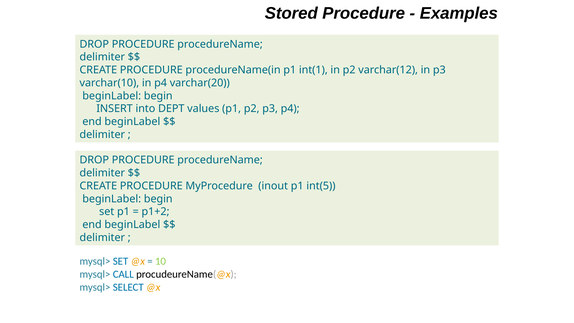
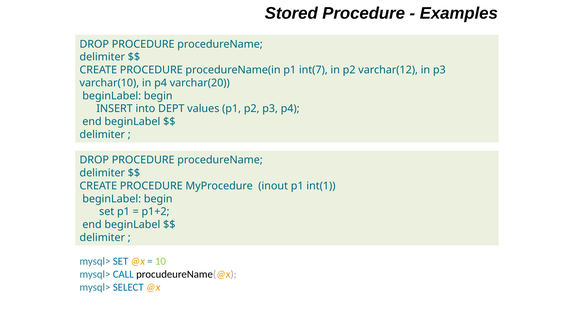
int(1: int(1 -> int(7 (313, 70)
int(5: int(5 -> int(1 (321, 186)
